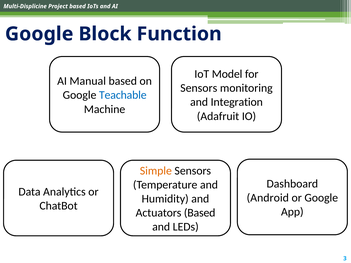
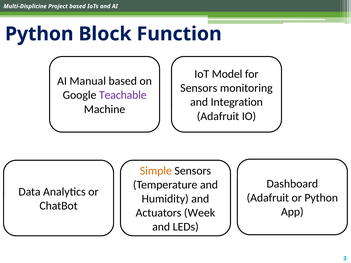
Google: Google -> Python (39, 34)
Teachable colour: blue -> purple (123, 95)
Android: Android -> Adafruit (268, 198)
or Google: Google -> Python (321, 198)
Actuators Based: Based -> Week (200, 213)
